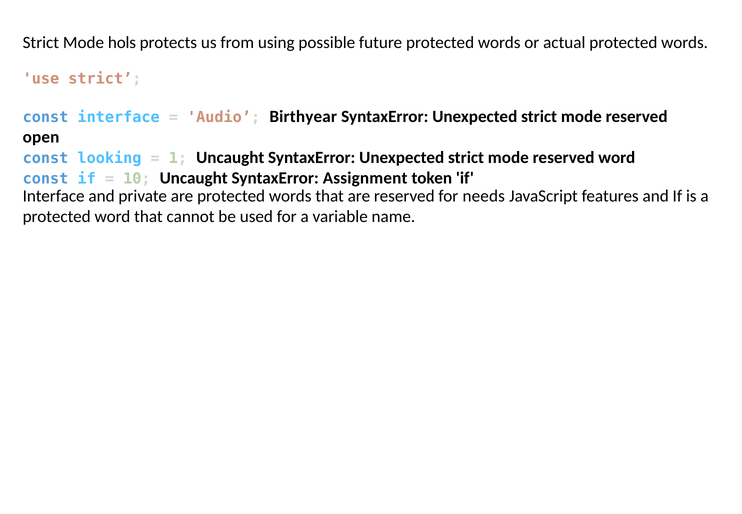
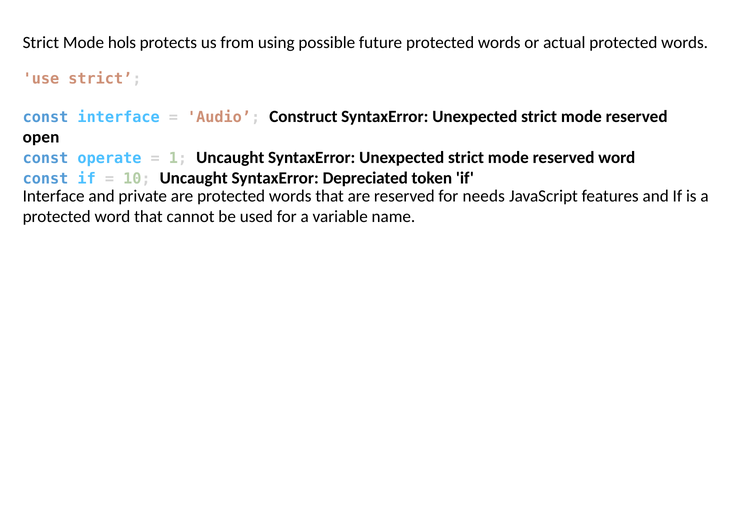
Birthyear: Birthyear -> Construct (303, 117)
looking: looking -> operate (109, 158)
Assignment: Assignment -> Depreciated (365, 178)
